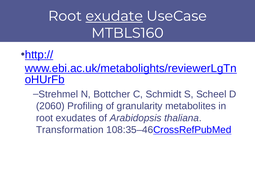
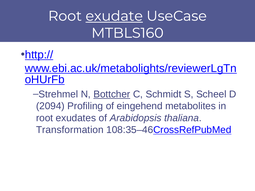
Bottcher underline: none -> present (112, 94)
2060: 2060 -> 2094 (50, 106)
granularity: granularity -> eingehend (140, 106)
